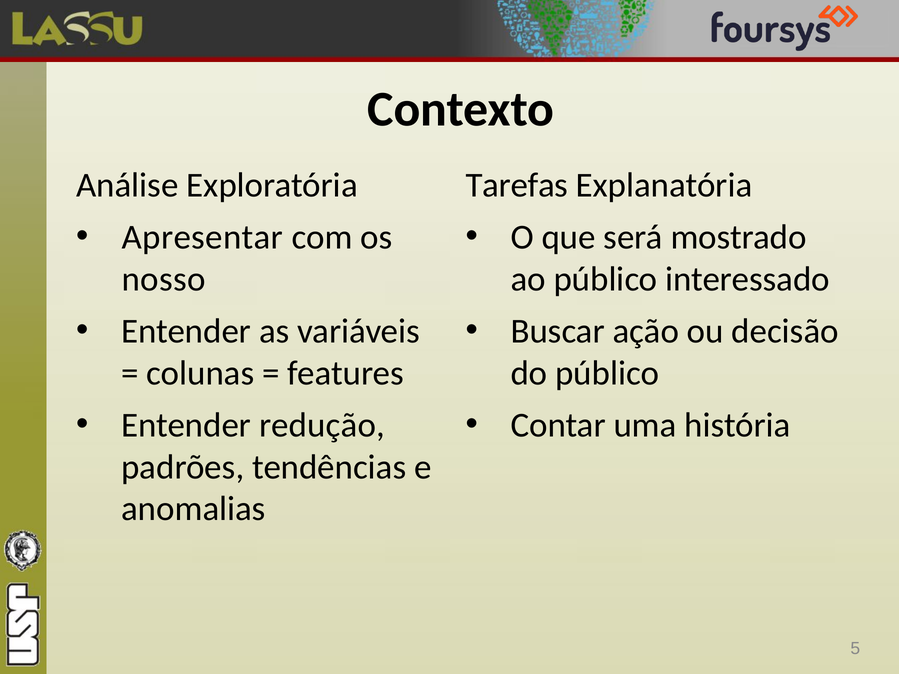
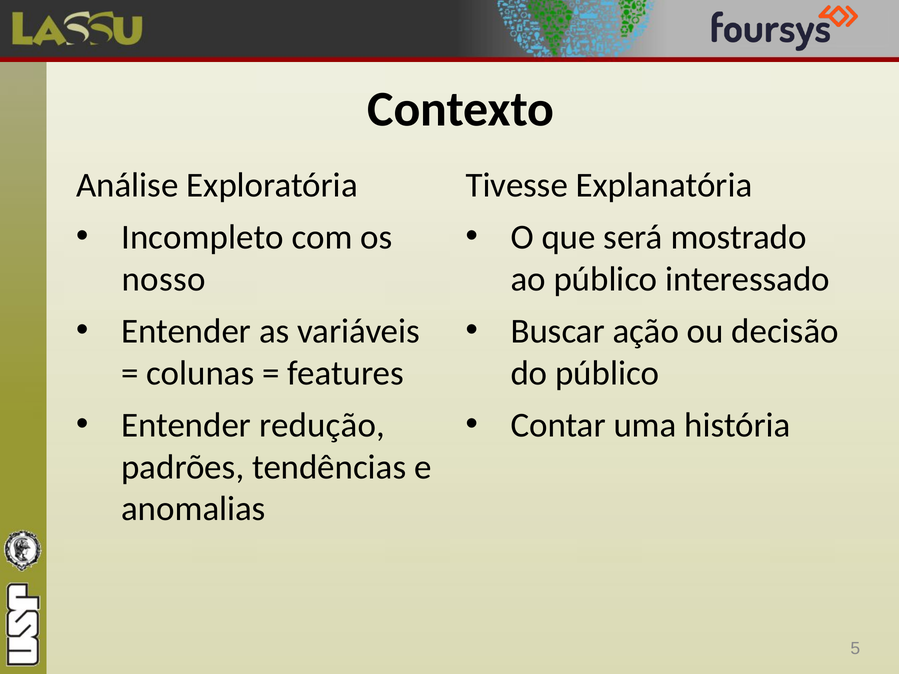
Tarefas: Tarefas -> Tivesse (517, 185)
Apresentar: Apresentar -> Incompleto (203, 237)
